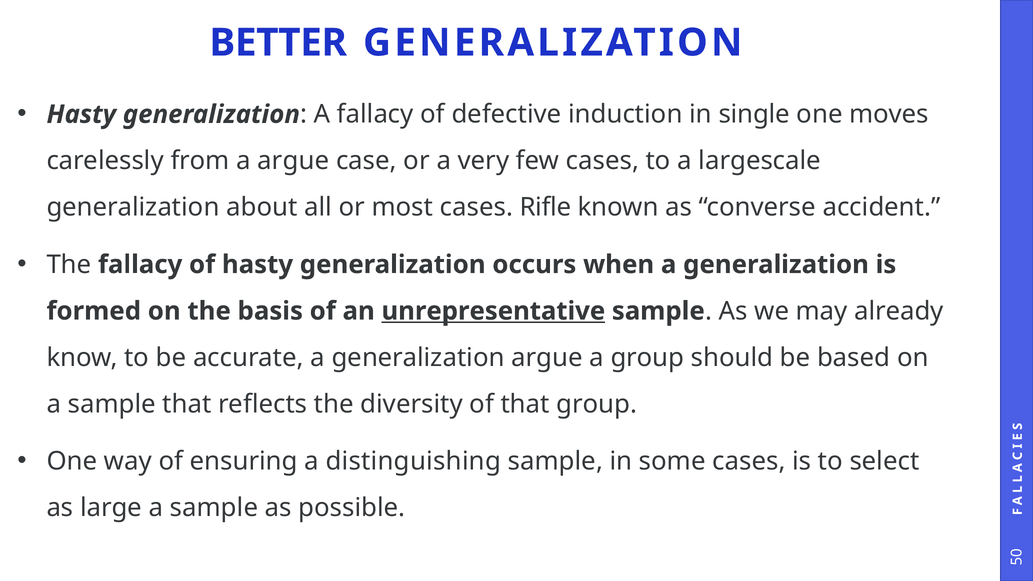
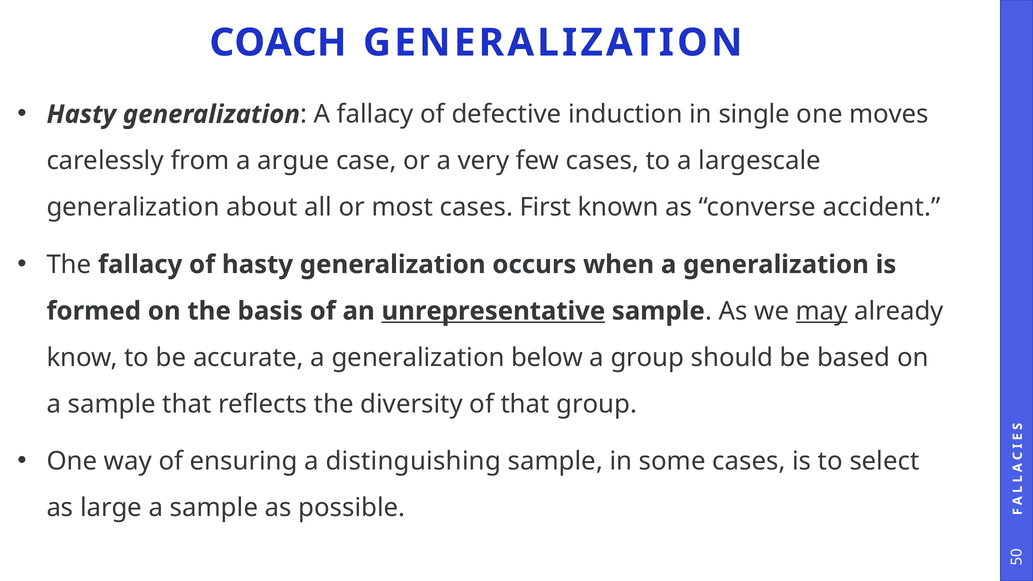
BETTER: BETTER -> COACH (278, 43)
Rifle: Rifle -> First (545, 207)
may underline: none -> present (822, 311)
generalization argue: argue -> below (547, 358)
